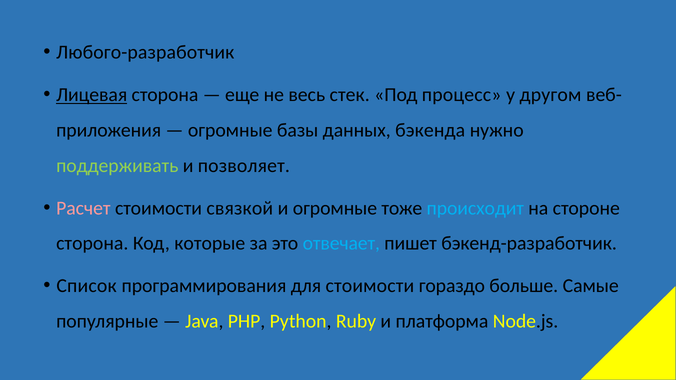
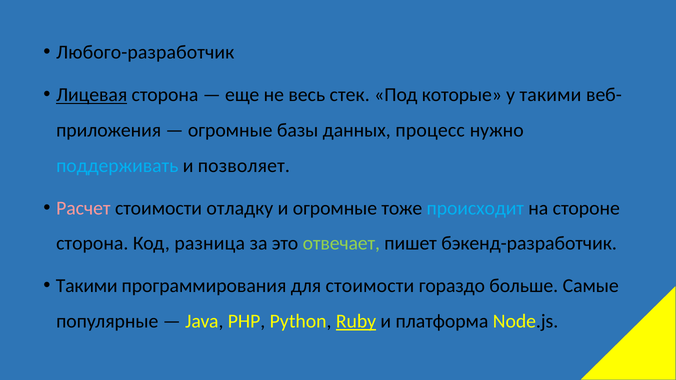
процесс: процесс -> которые (462, 95)
у другом: другом -> такими (550, 95)
бэкенда: бэкенда -> процесс (430, 130)
поддерживать colour: light green -> light blue (117, 166)
связкой: связкой -> отладку (240, 208)
которые: которые -> разница (210, 244)
отвечает colour: light blue -> light green (341, 244)
Список: Список -> Такими (87, 286)
Ruby underline: none -> present (356, 322)
